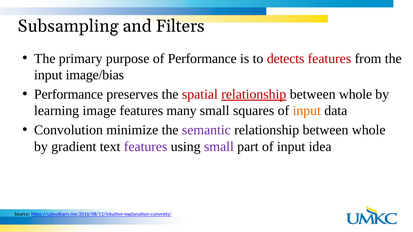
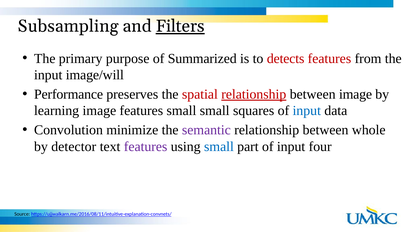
Filters underline: none -> present (180, 26)
of Performance: Performance -> Summarized (202, 59)
image/bias: image/bias -> image/will (95, 75)
whole: whole -> image (356, 94)
features many: many -> small (181, 111)
input colour: orange -> blue (307, 111)
gradient: gradient -> detector (74, 147)
small colour: purple -> blue (219, 147)
idea: idea -> four (320, 147)
